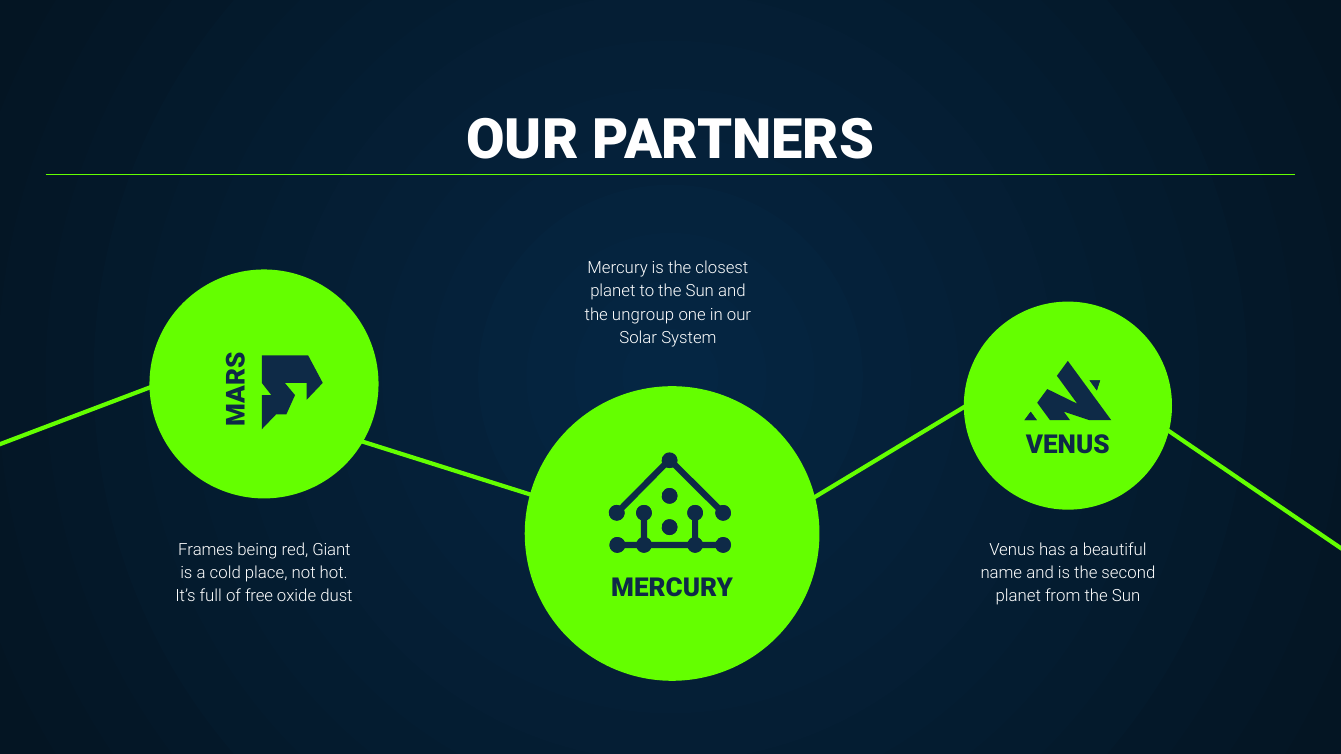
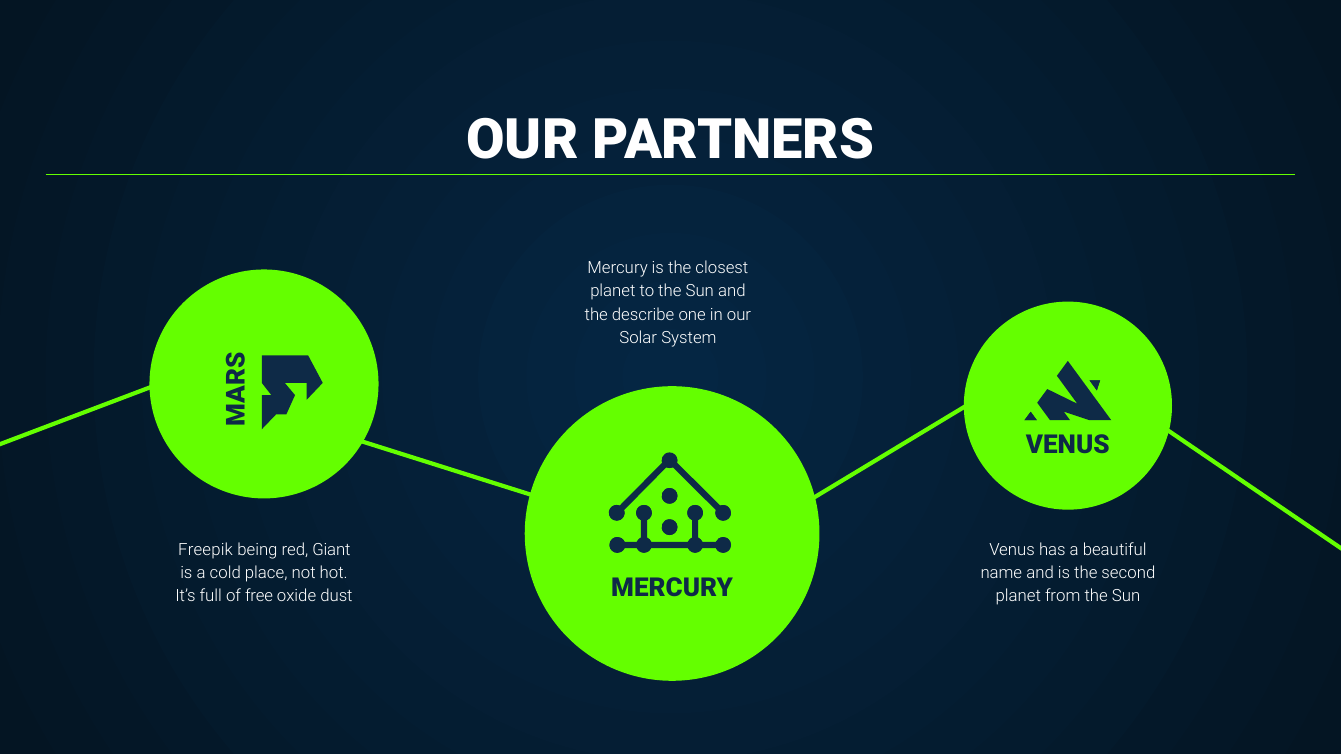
ungroup: ungroup -> describe (643, 315)
Frames: Frames -> Freepik (206, 550)
